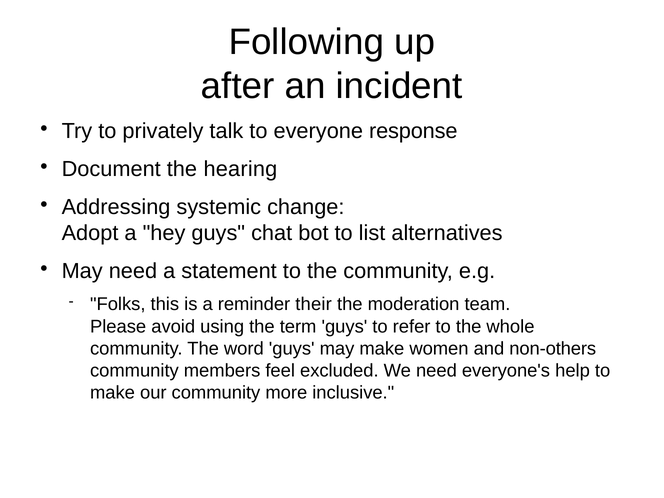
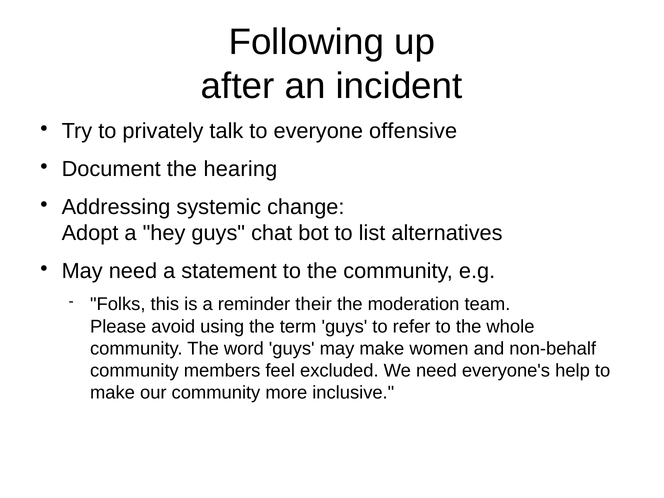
response: response -> offensive (413, 131)
non-others: non-others -> non-behalf (553, 348)
